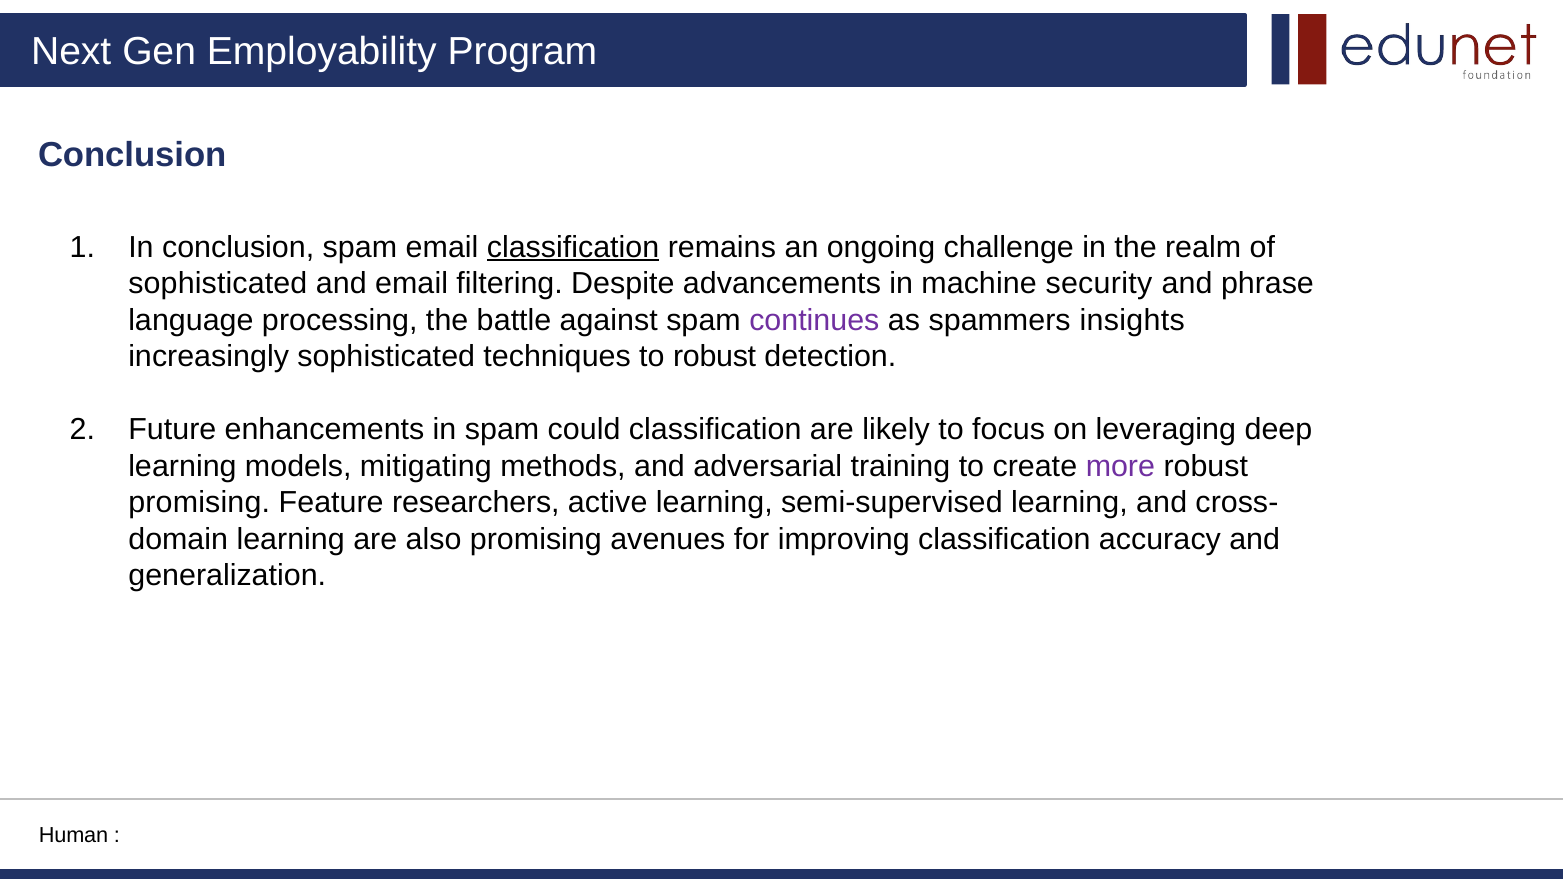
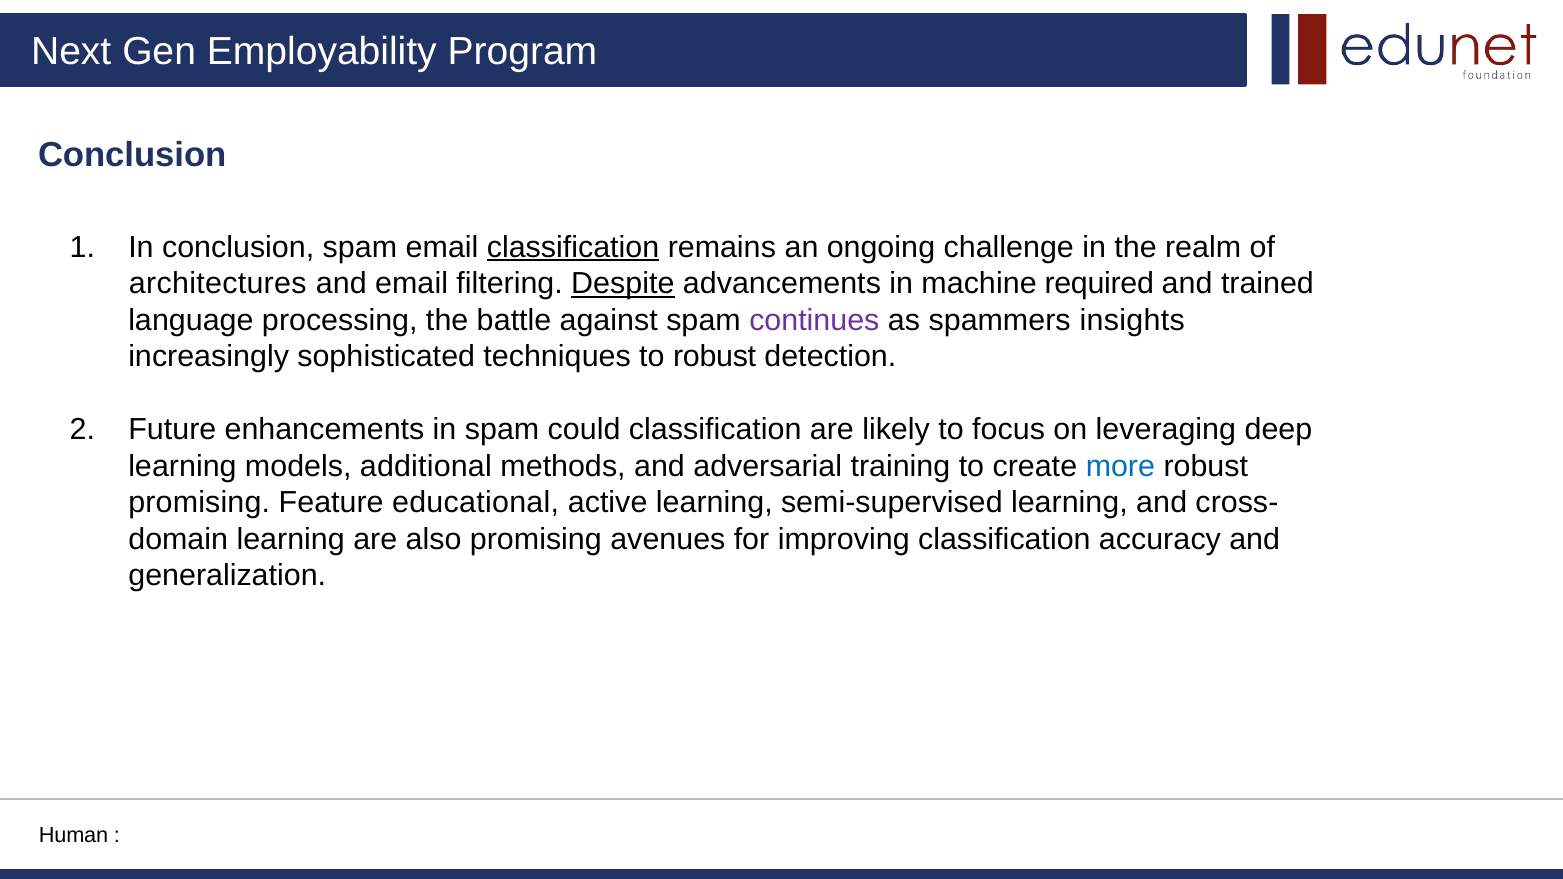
sophisticated: sophisticated -> architectures (218, 284)
Despite underline: none -> present (623, 284)
security: security -> required (1099, 284)
phrase: phrase -> trained (1267, 284)
mitigating: mitigating -> additional (426, 466)
more colour: purple -> blue (1120, 466)
researchers: researchers -> educational (476, 503)
